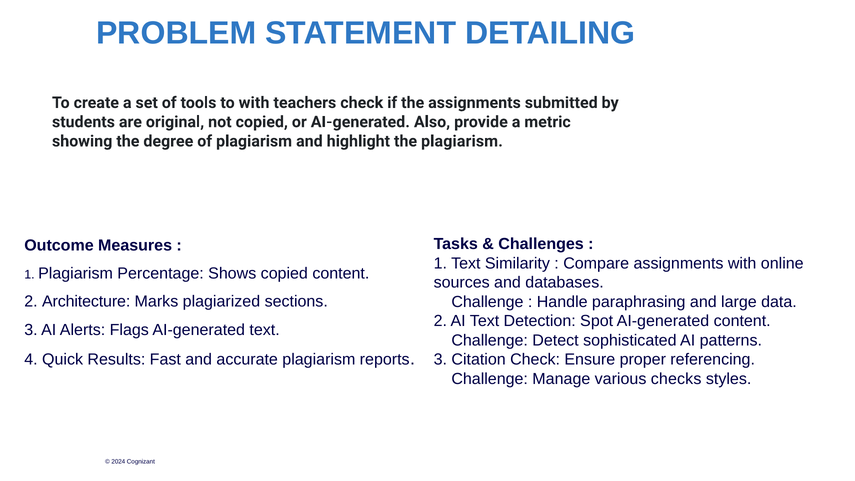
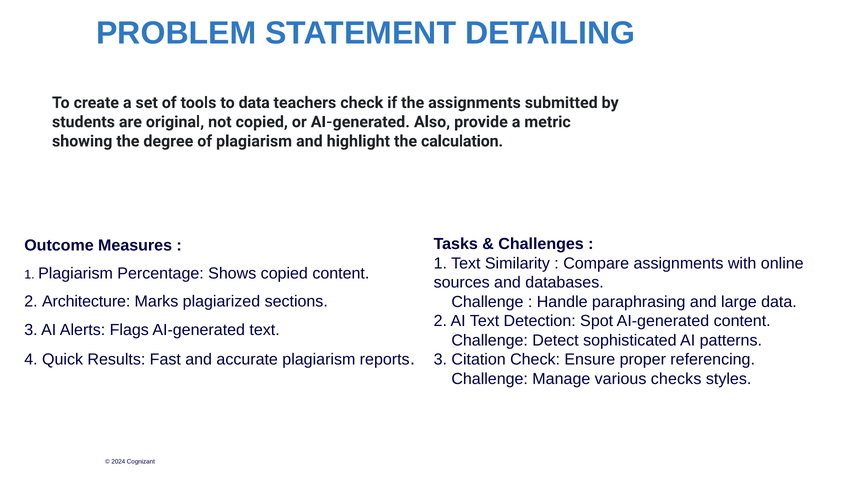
to with: with -> data (254, 103)
the plagiarism: plagiarism -> calculation (462, 141)
